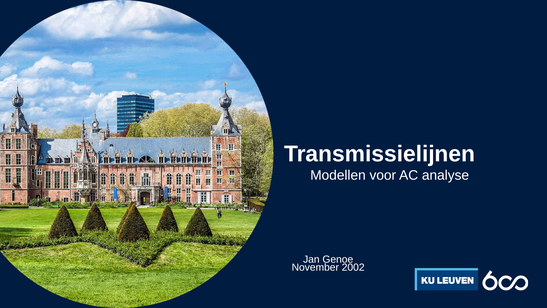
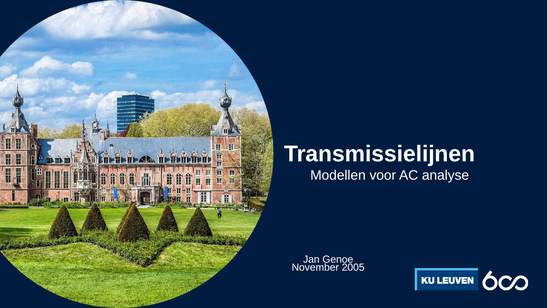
2002: 2002 -> 2005 (353, 267)
